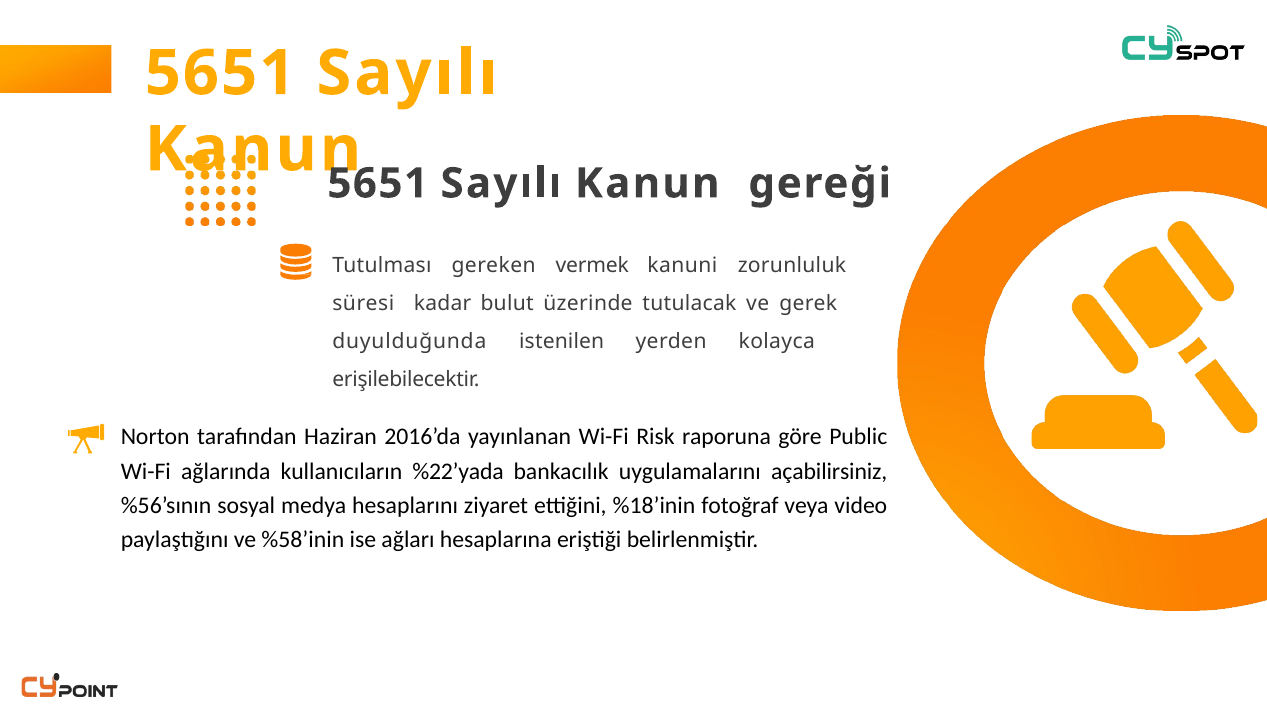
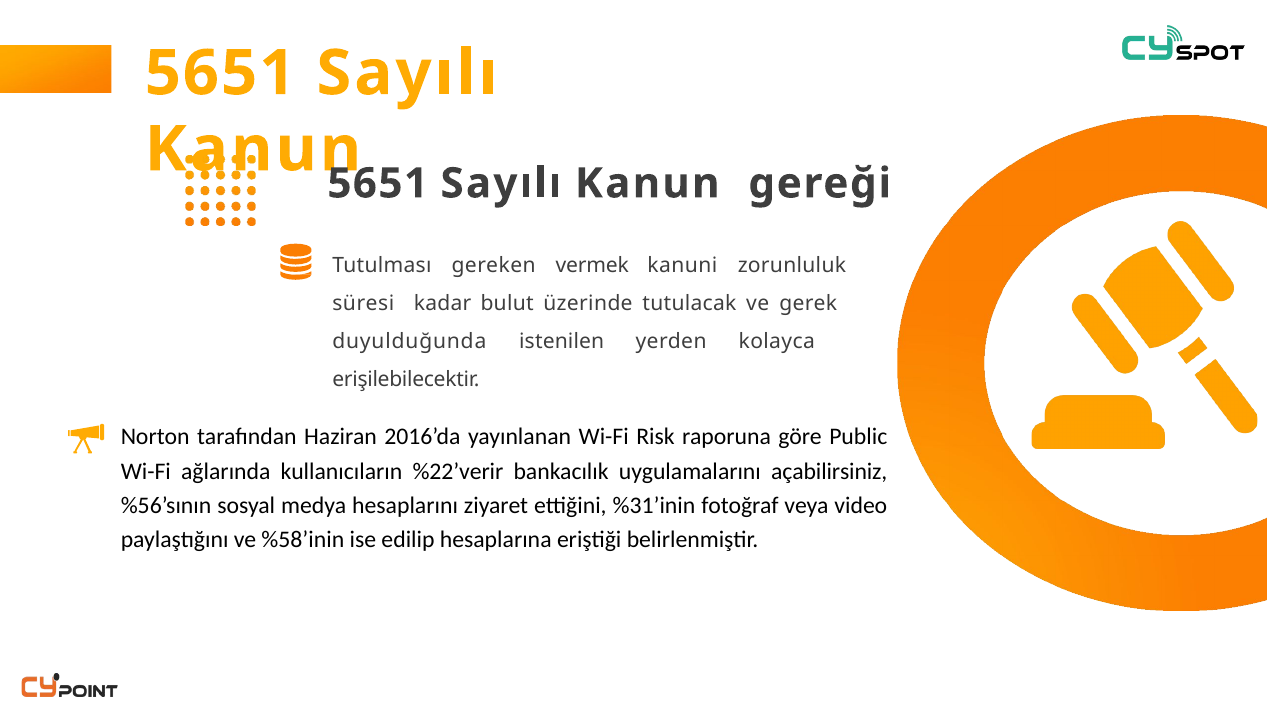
%22’yada: %22’yada -> %22’verir (458, 471)
%18’inin: %18’inin -> %31’inin (654, 505)
ağları: ağları -> edilip (408, 540)
